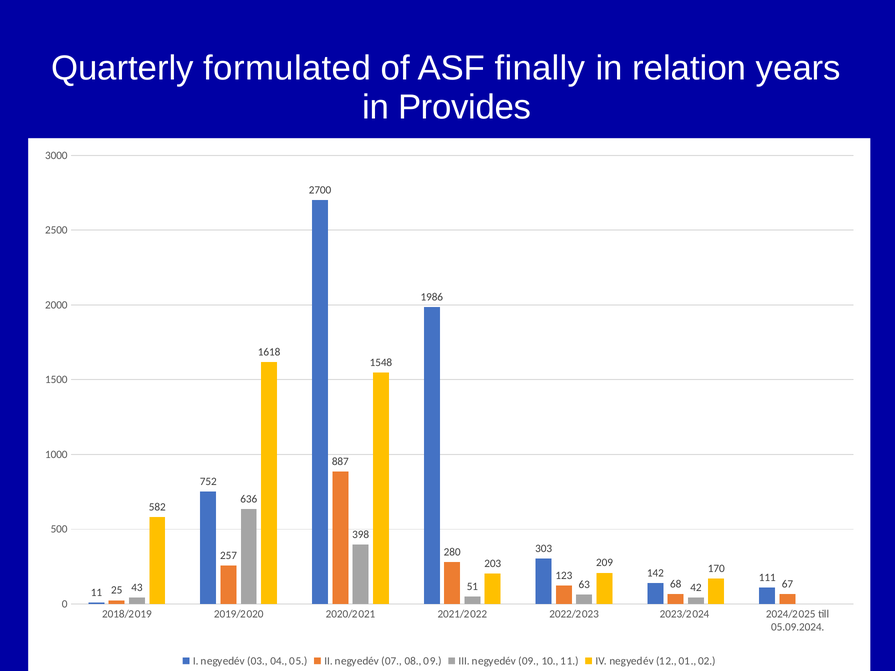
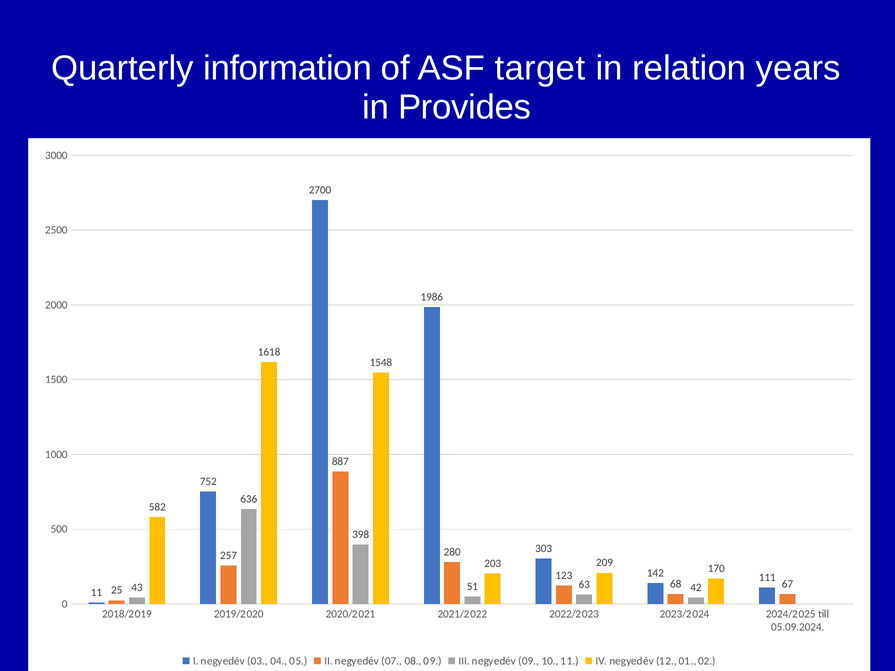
formulated: formulated -> information (288, 68)
finally: finally -> target (540, 68)
